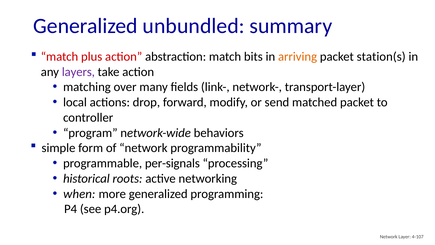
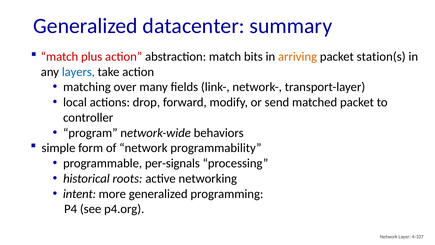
unbundled: unbundled -> datacenter (194, 26)
layers colour: purple -> blue (78, 72)
when: when -> intent (79, 194)
